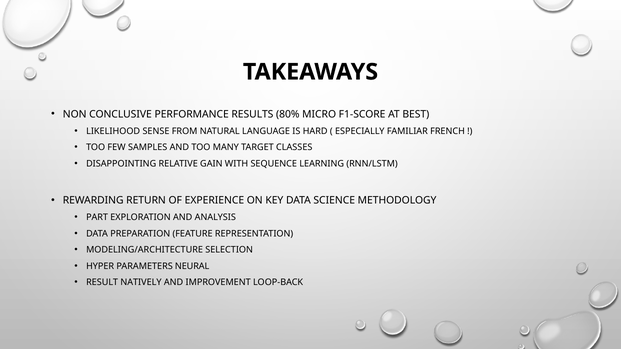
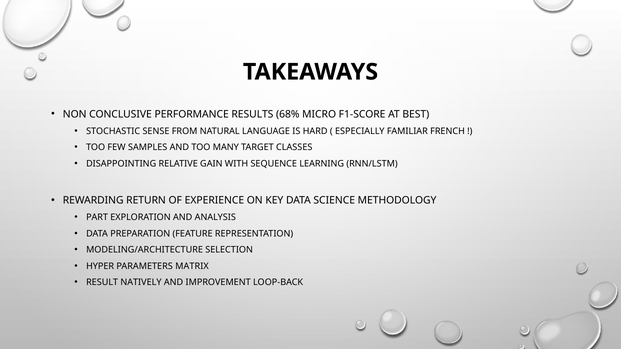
80%: 80% -> 68% (288, 114)
LIKELIHOOD: LIKELIHOOD -> STOCHASTIC (113, 131)
NEURAL: NEURAL -> MATRIX (192, 266)
